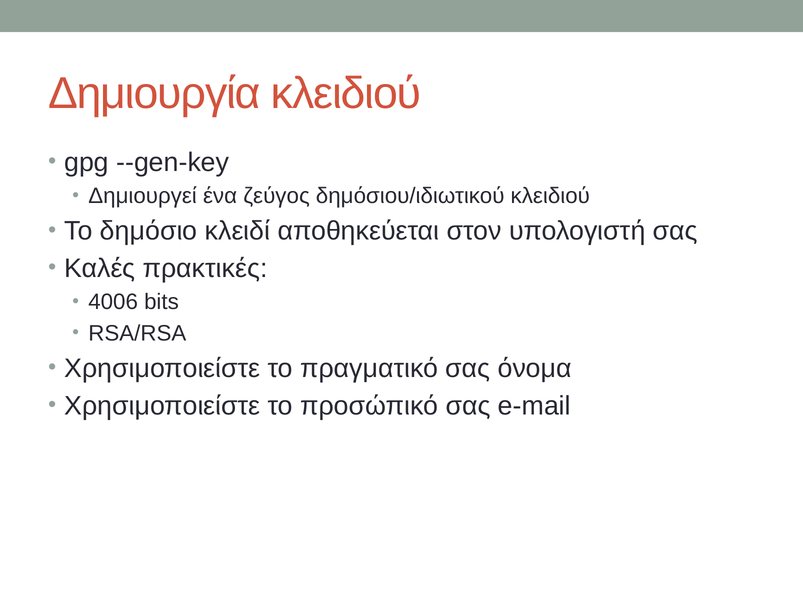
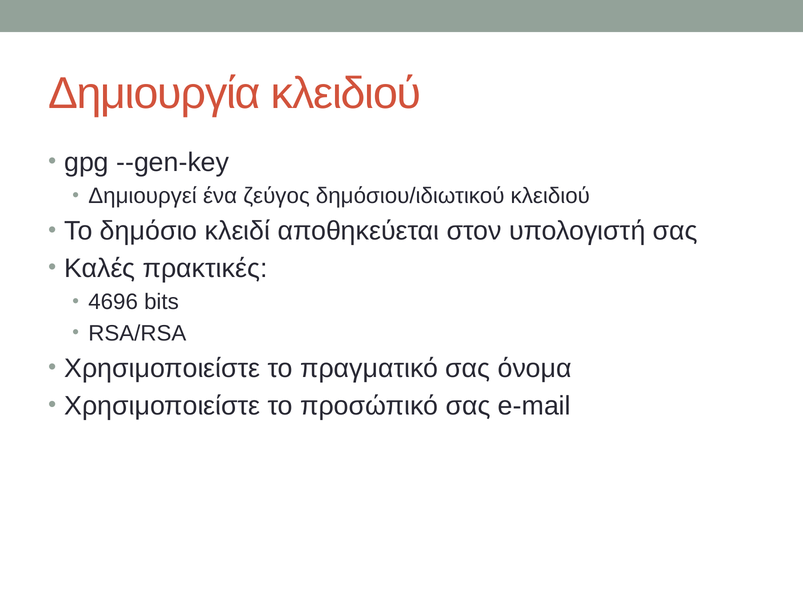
4006: 4006 -> 4696 (113, 302)
